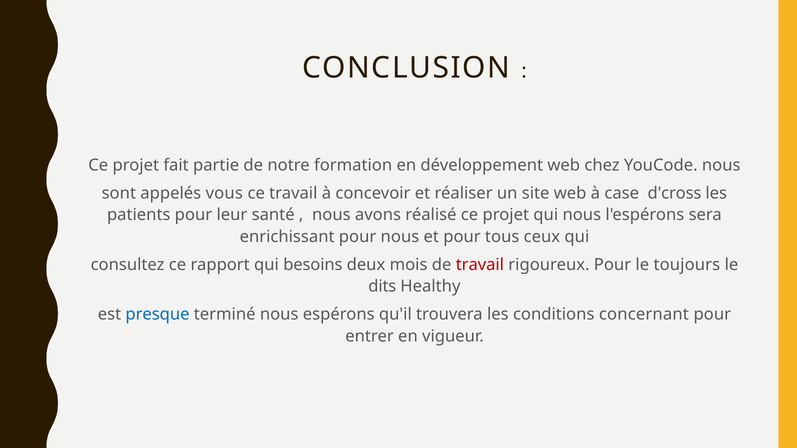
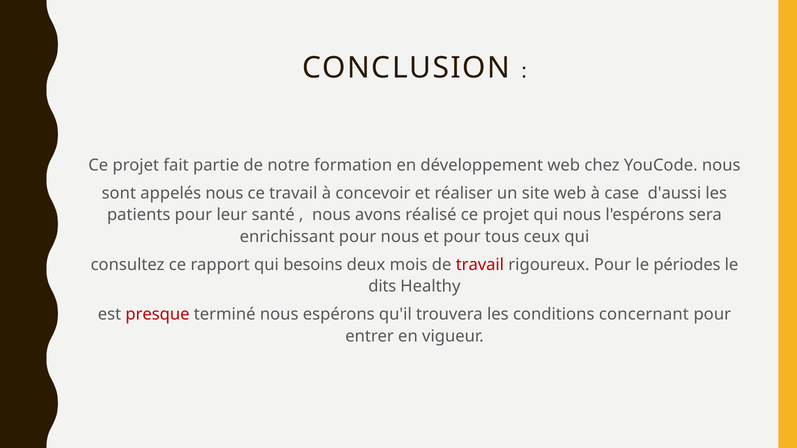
appelés vous: vous -> nous (224, 193)
d'cross: d'cross -> d'aussi (674, 193)
toujours: toujours -> périodes (687, 265)
presque colour: blue -> red (157, 314)
